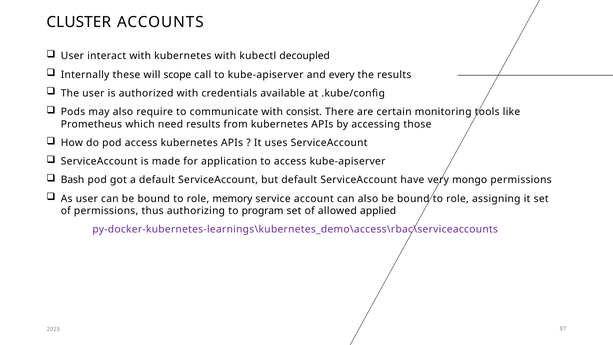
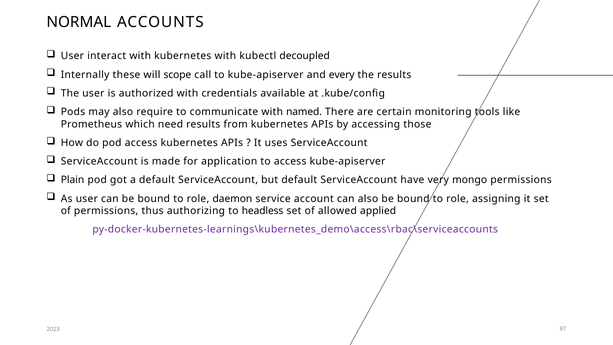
CLUSTER: CLUSTER -> NORMAL (79, 22)
consist: consist -> named (304, 112)
Bash: Bash -> Plain (73, 180)
memory: memory -> daemon (232, 199)
program: program -> headless (263, 211)
